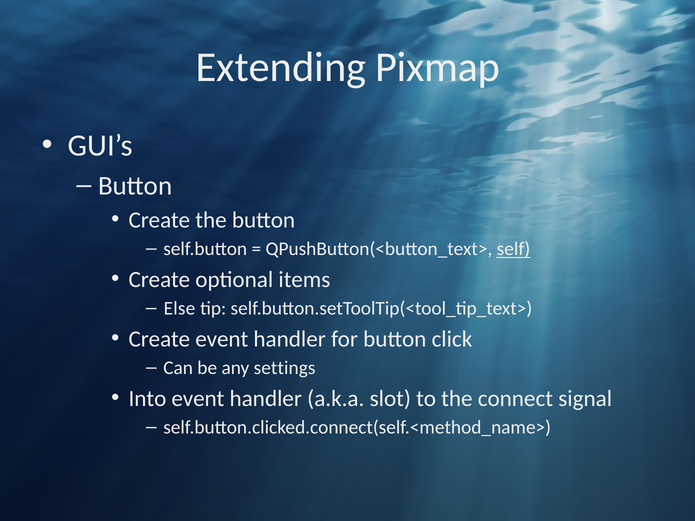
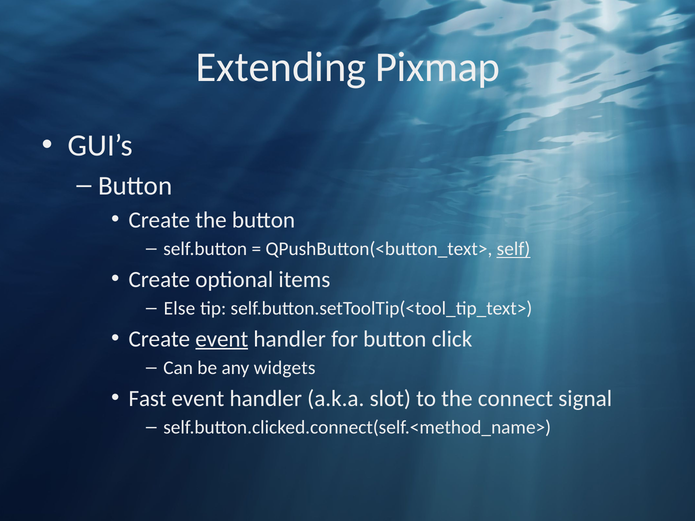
event underline: none -> present (222, 339)
settings: settings -> widgets (285, 368)
Into: Into -> Fast (148, 399)
